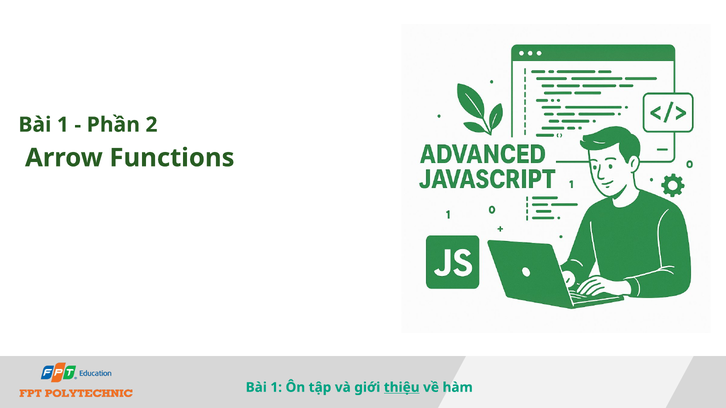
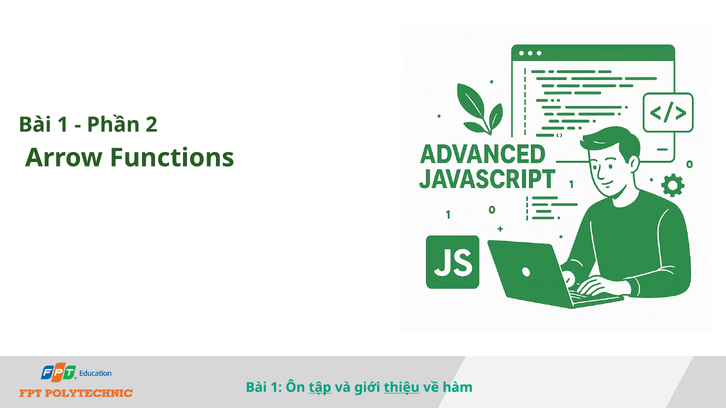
tập underline: none -> present (320, 388)
